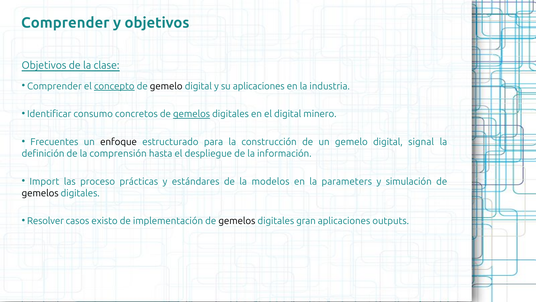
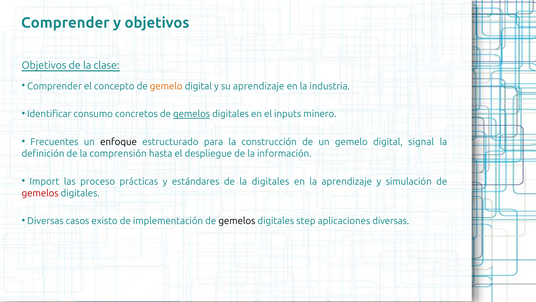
concepto underline: present -> none (114, 86)
gemelo colour: black -> orange (166, 86)
su aplicaciones: aplicaciones -> aprendizaje (259, 86)
el digital: digital -> inputs (288, 114)
la modelos: modelos -> digitales (271, 181)
la parameters: parameters -> aprendizaje (347, 181)
gemelos colour: black -> red (40, 193)
Resolver: Resolver -> Diversas (45, 221)
gran: gran -> step (306, 221)
aplicaciones outputs: outputs -> diversas (391, 221)
